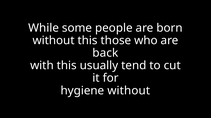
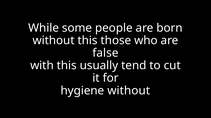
back: back -> false (105, 53)
